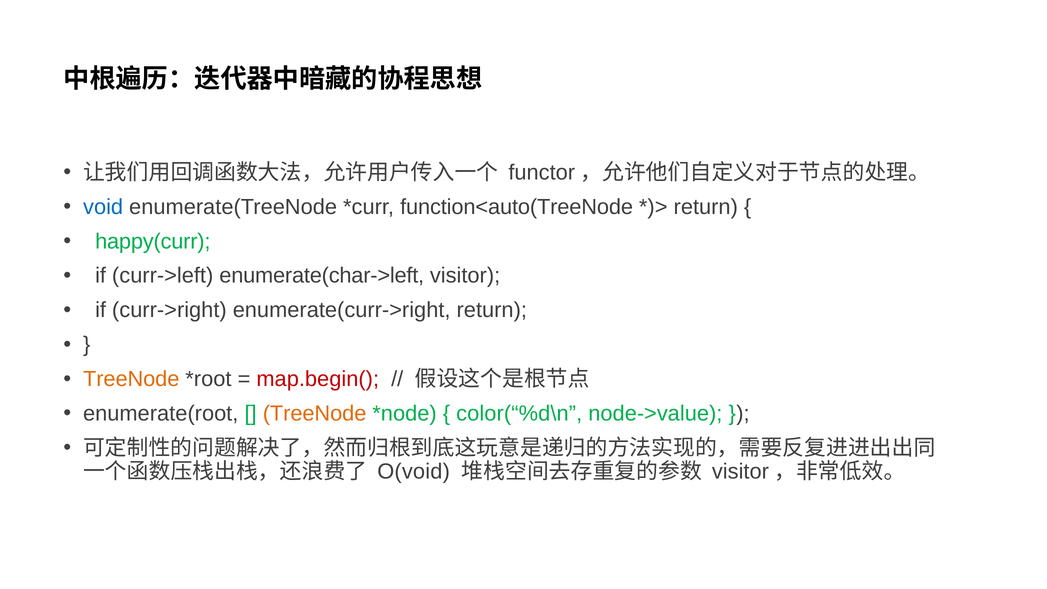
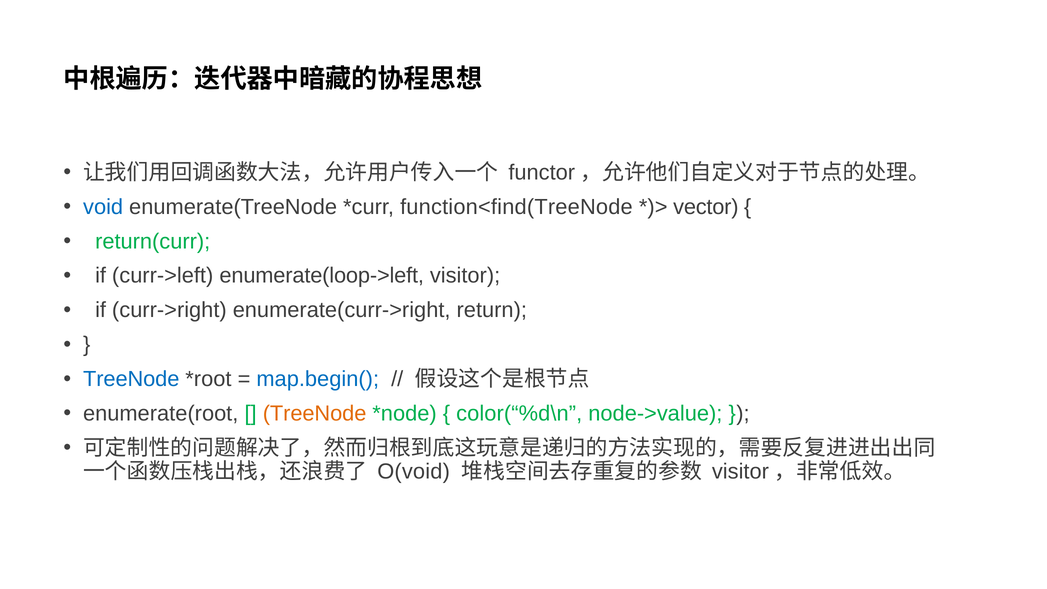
function<auto(TreeNode: function<auto(TreeNode -> function<find(TreeNode (516, 207)
return: return -> vector (706, 207)
happy(curr: happy(curr -> return(curr (153, 241)
enumerate(char->left: enumerate(char->left -> enumerate(loop->left (322, 276)
TreeNode colour: orange -> blue (131, 379)
map.begin( colour: red -> blue (318, 379)
